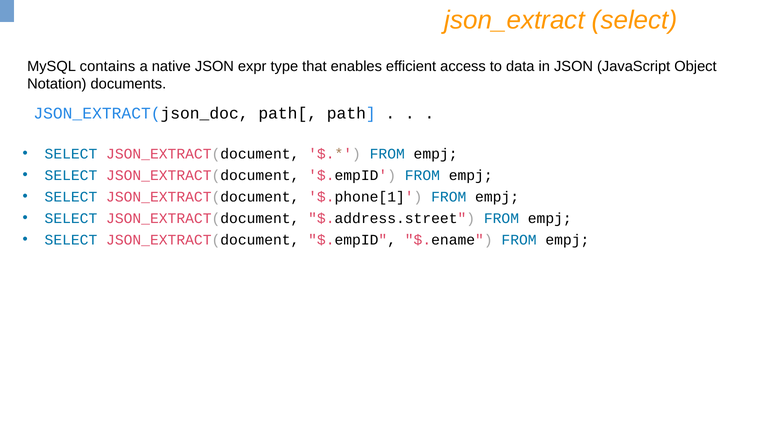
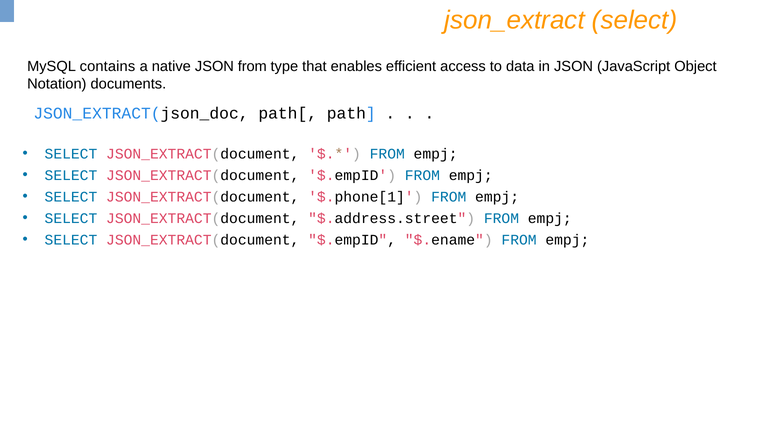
JSON expr: expr -> from (252, 66)
